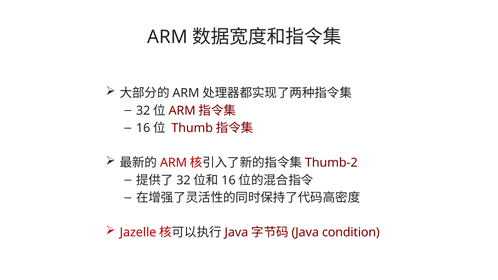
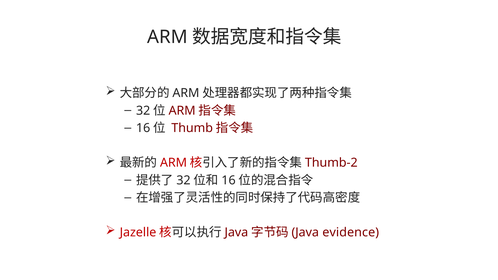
condition: condition -> evidence (351, 233)
